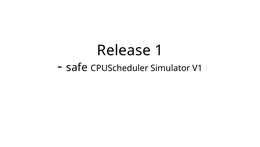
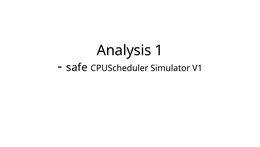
Release: Release -> Analysis (124, 50)
